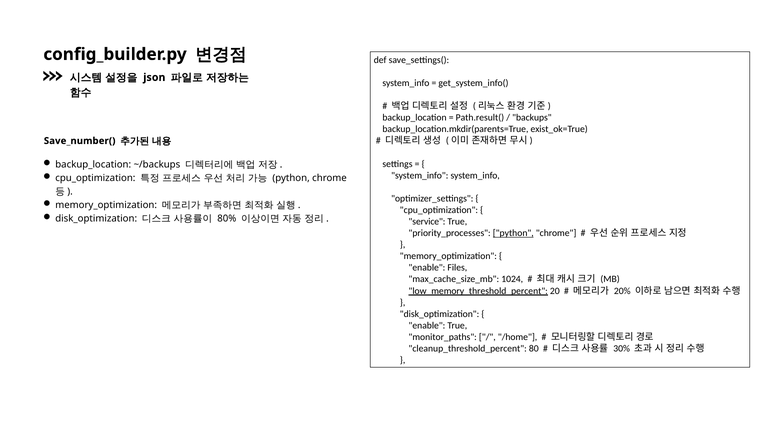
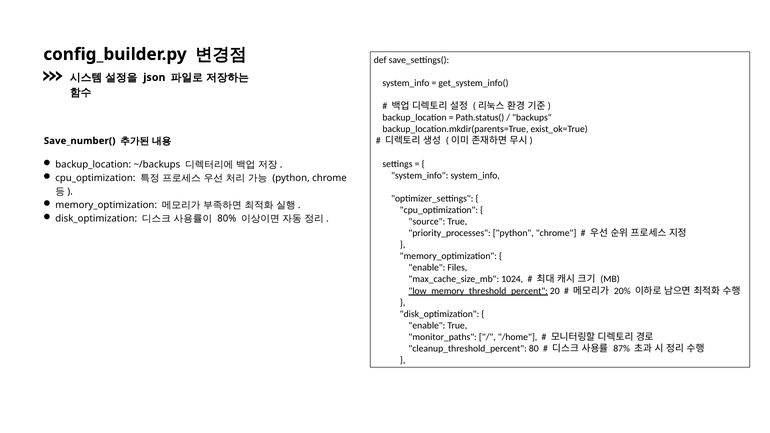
Path.result(: Path.result( -> Path.status( (480, 118)
service: service -> source (427, 222)
python underline: present -> none (513, 233)
30%: 30% -> 87% (622, 349)
